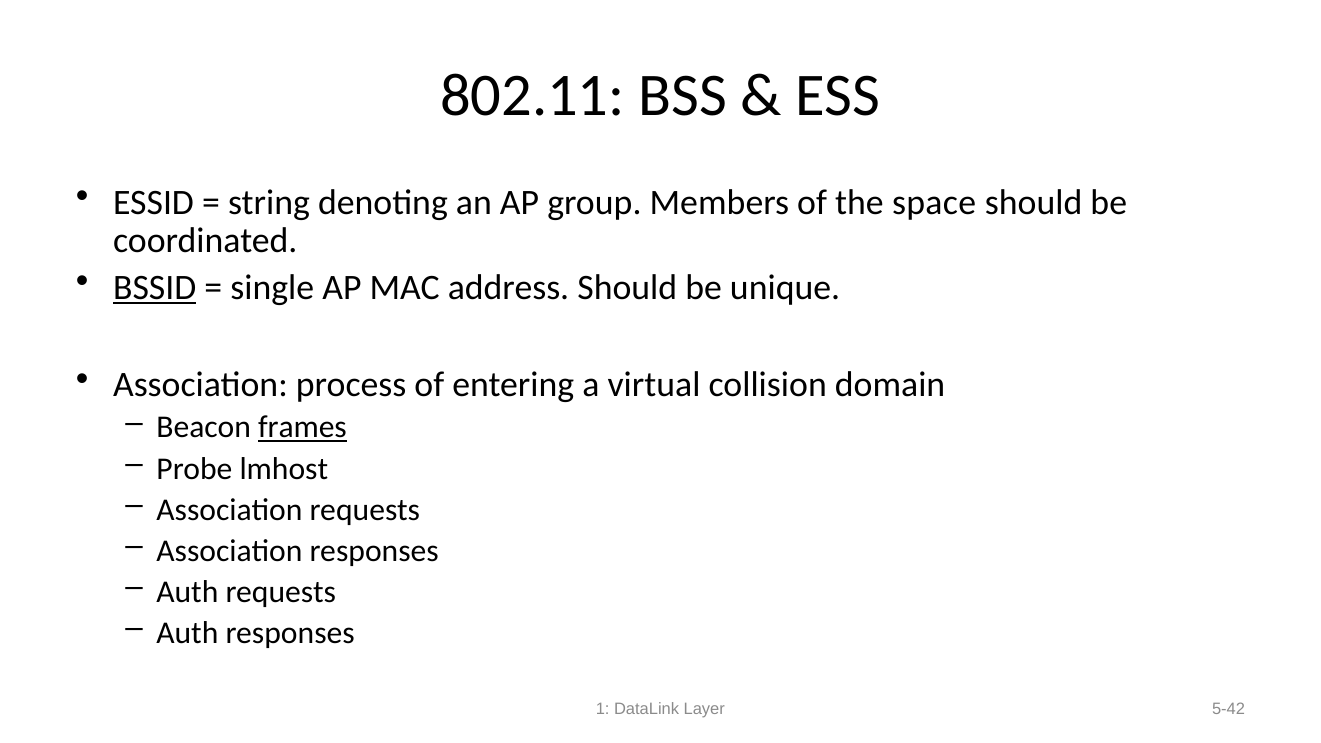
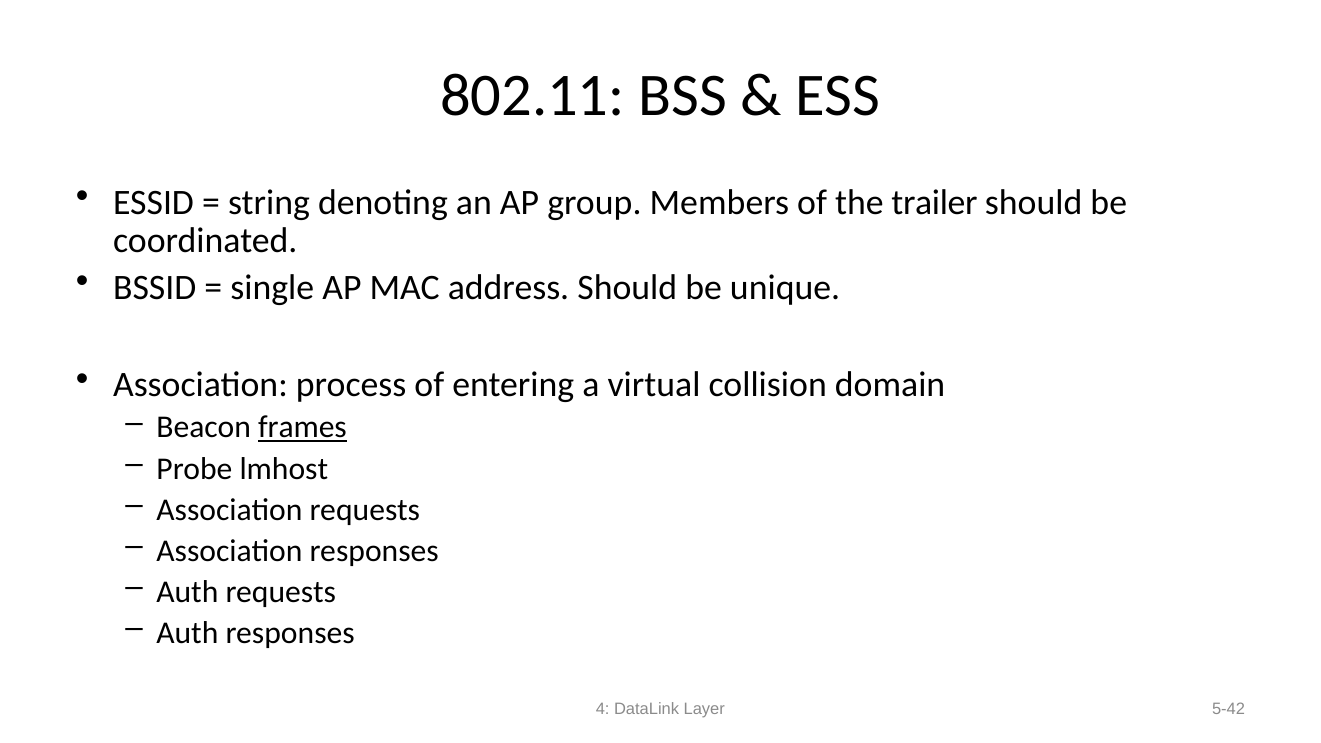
space: space -> trailer (934, 202)
BSSID underline: present -> none (155, 287)
1: 1 -> 4 (603, 710)
